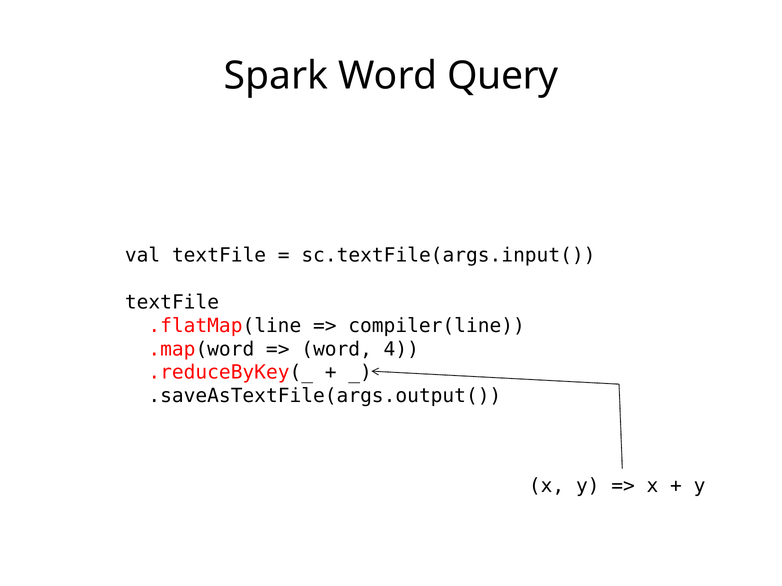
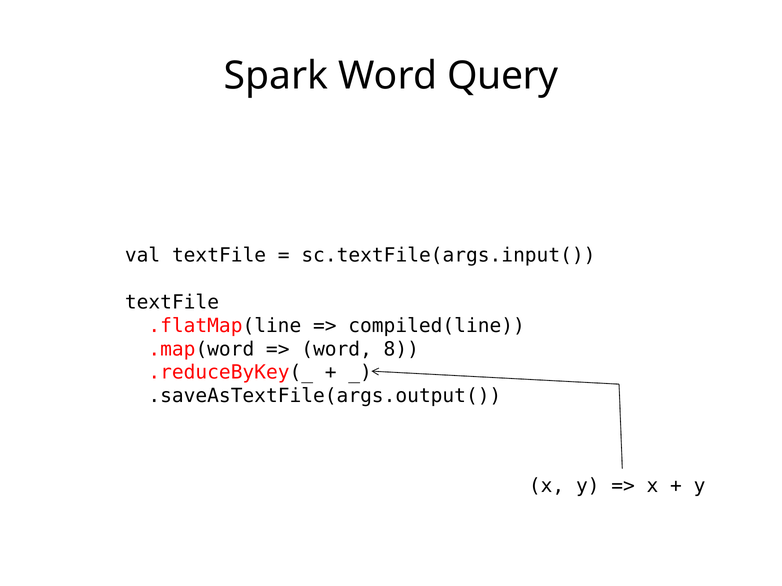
compiler(line: compiler(line -> compiled(line (437, 326)
4: 4 -> 8 (401, 349)
